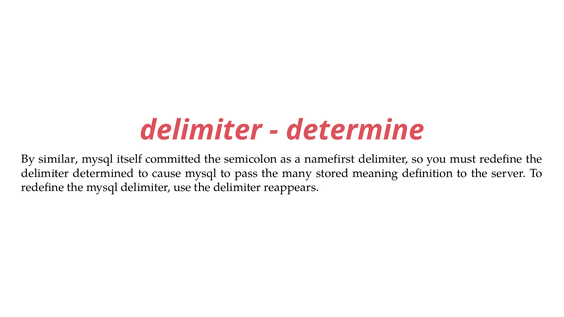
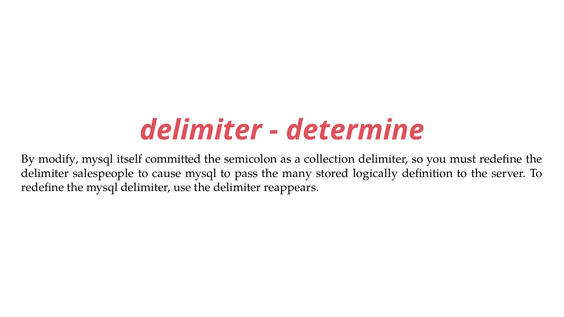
similar: similar -> modify (58, 159)
namefirst: namefirst -> collection (330, 159)
determined: determined -> salespeople (103, 173)
meaning: meaning -> logically (375, 173)
